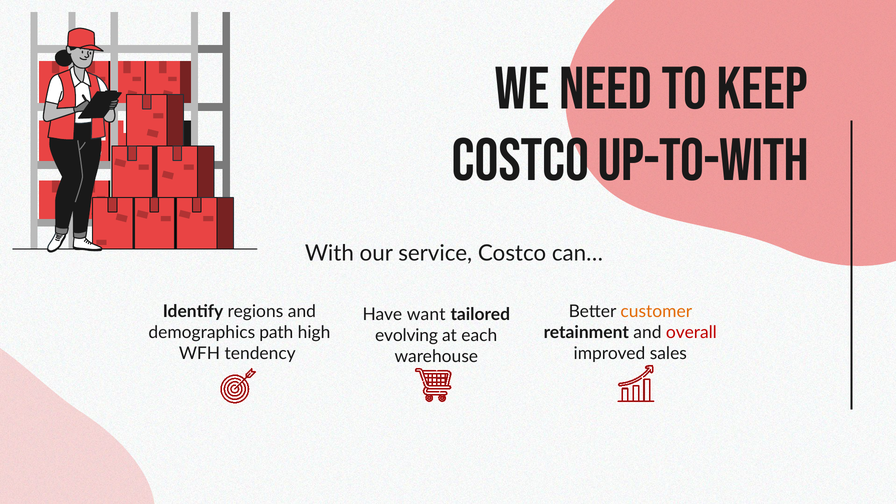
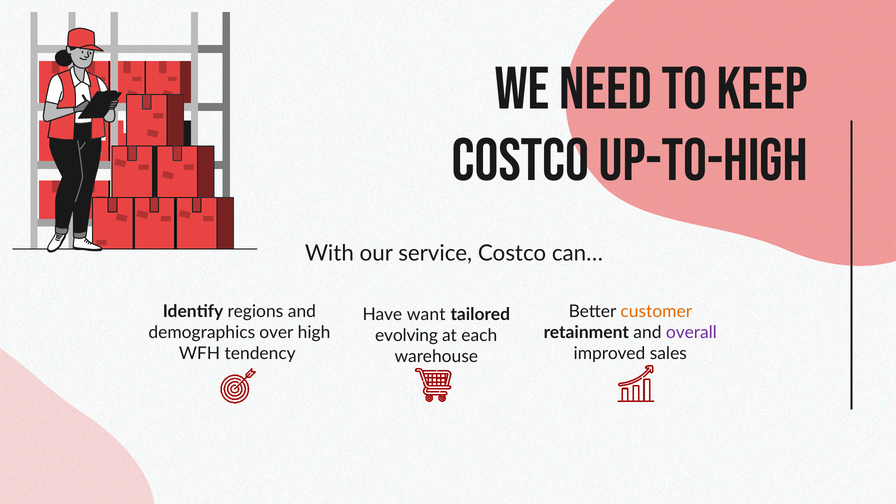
up-to-with: up-to-with -> up-to-high (703, 161)
path: path -> over (276, 332)
overall colour: red -> purple (691, 332)
